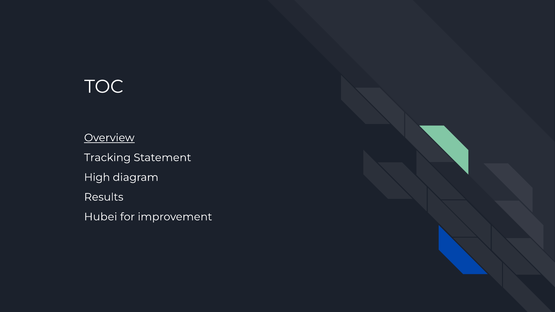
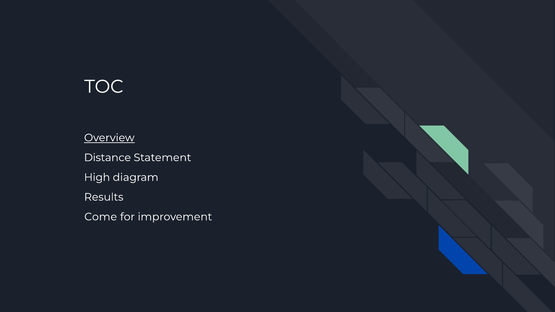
Tracking: Tracking -> Distance (107, 158)
Hubei: Hubei -> Come (101, 217)
